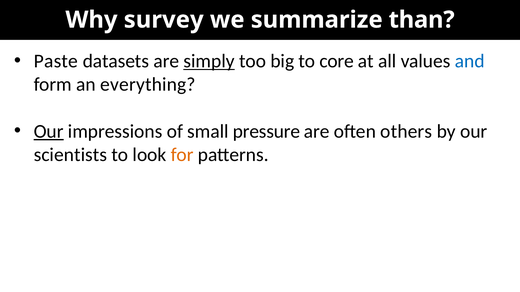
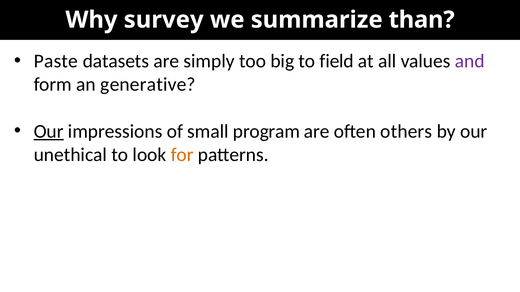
simply underline: present -> none (209, 61)
core: core -> field (337, 61)
and colour: blue -> purple (470, 61)
everything: everything -> generative (148, 85)
pressure: pressure -> program (266, 131)
scientists: scientists -> unethical (70, 155)
